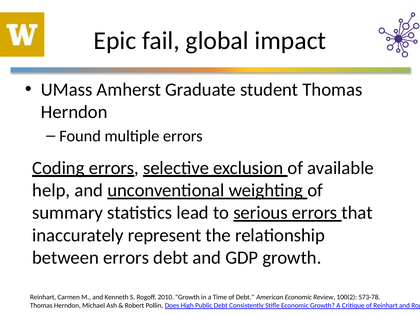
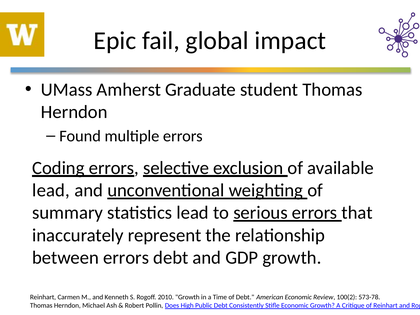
help: help -> lead (51, 190)
